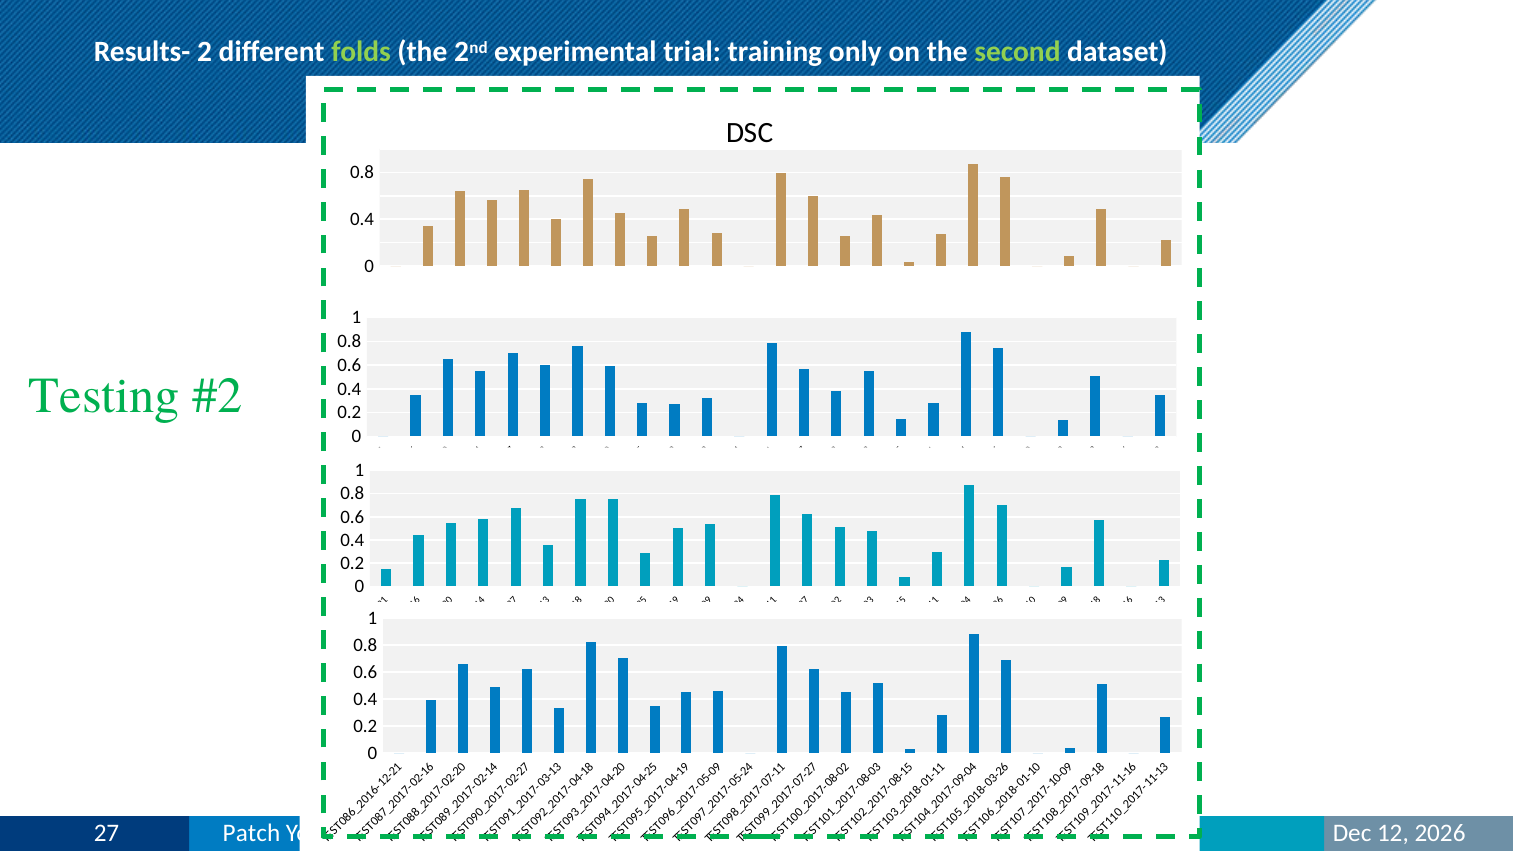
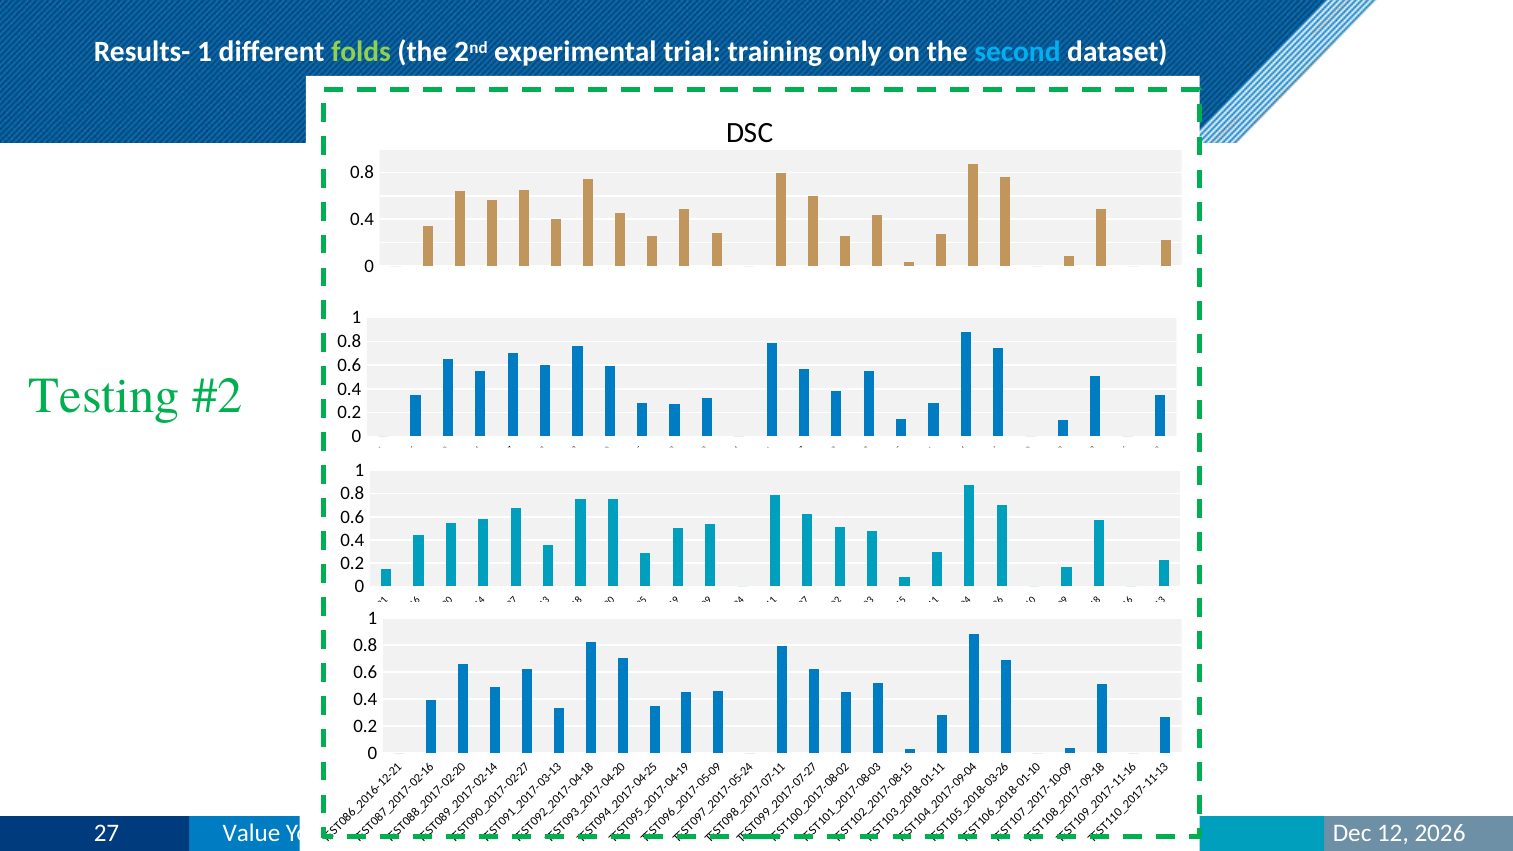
Results- 2: 2 -> 1 (205, 52)
second colour: light green -> light blue (1017, 52)
Patch: Patch -> Value (252, 834)
